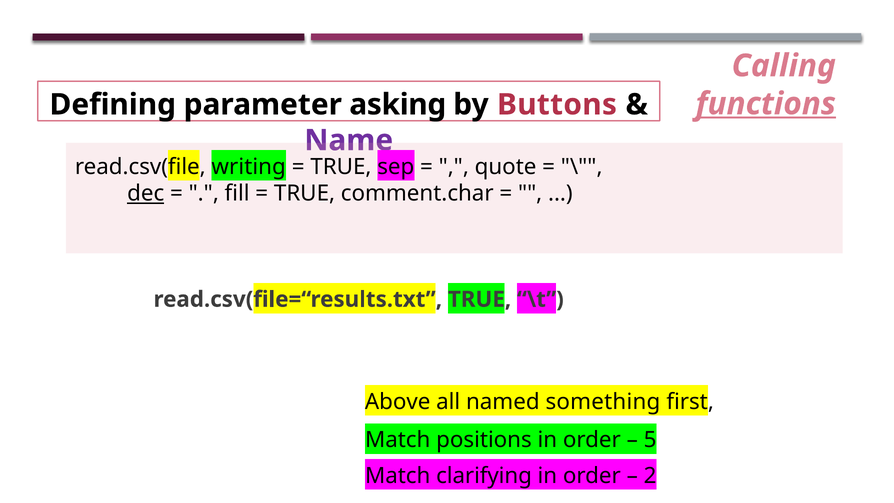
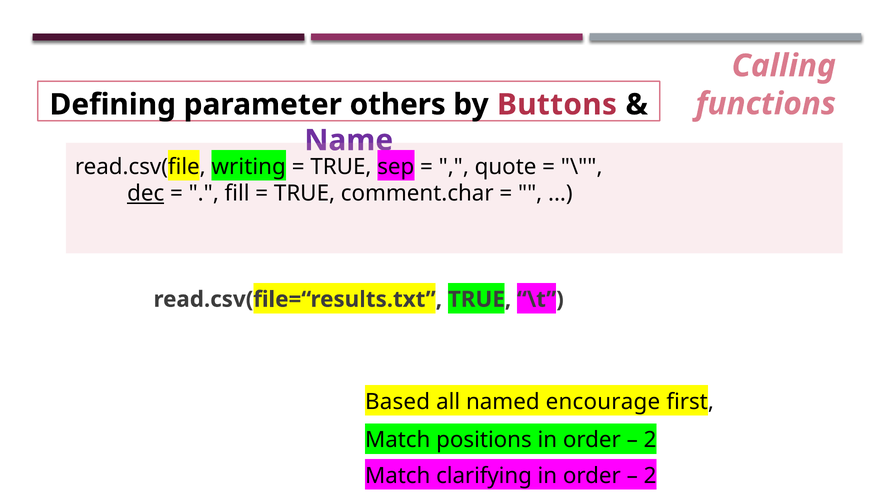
functions underline: present -> none (766, 104)
asking: asking -> others (398, 105)
Above: Above -> Based (398, 402)
something: something -> encourage (603, 402)
5: 5 -> 2 (650, 440)
